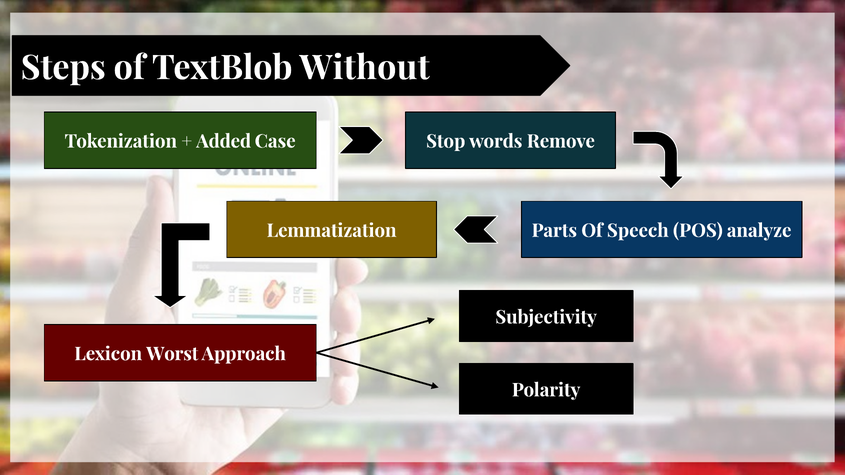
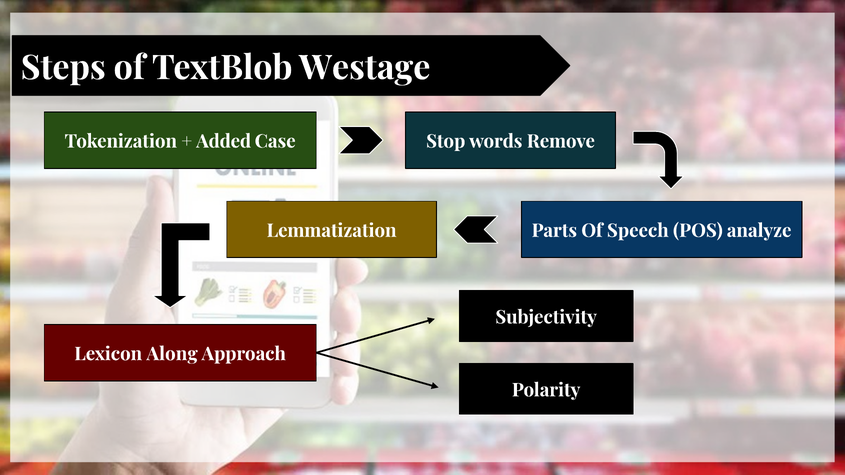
Without: Without -> Westage (365, 68)
Worst: Worst -> Along (172, 354)
